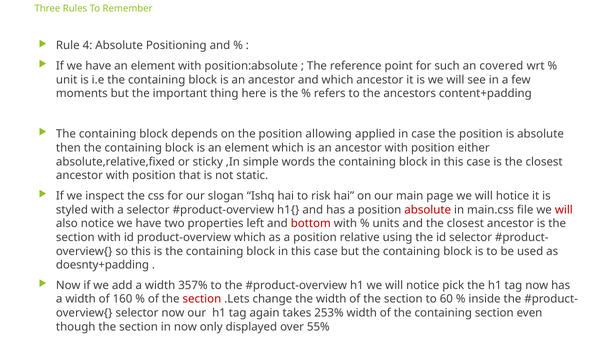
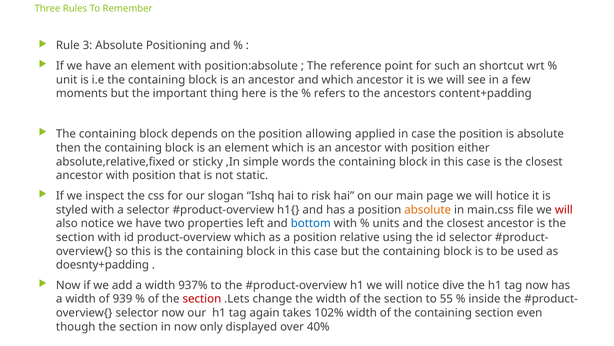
4: 4 -> 3 (88, 46)
covered: covered -> shortcut (502, 66)
absolute colour: red -> orange (428, 209)
bottom colour: red -> blue (311, 223)
357%: 357% -> 937% (193, 285)
pick: pick -> dive (453, 285)
160: 160 -> 939 (123, 299)
60: 60 -> 55 (446, 299)
253%: 253% -> 102% (329, 312)
55%: 55% -> 40% (318, 326)
